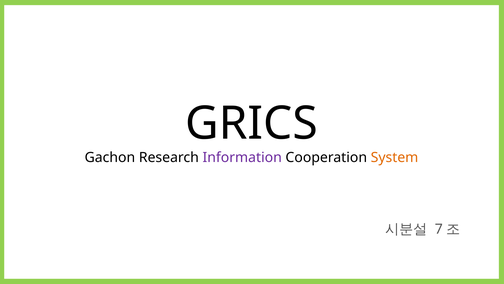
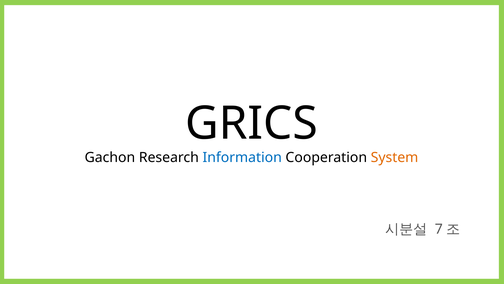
Information colour: purple -> blue (242, 157)
